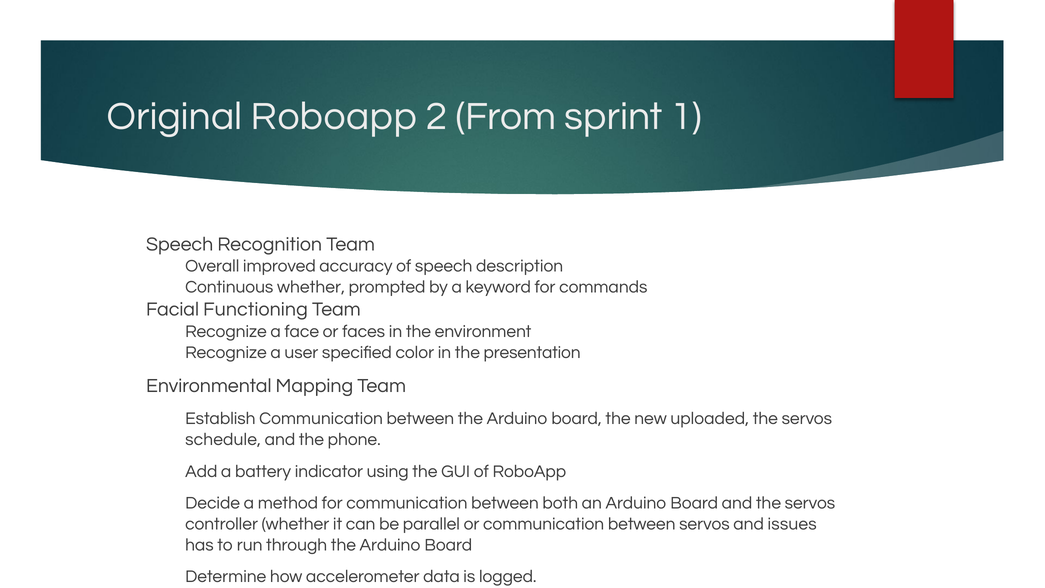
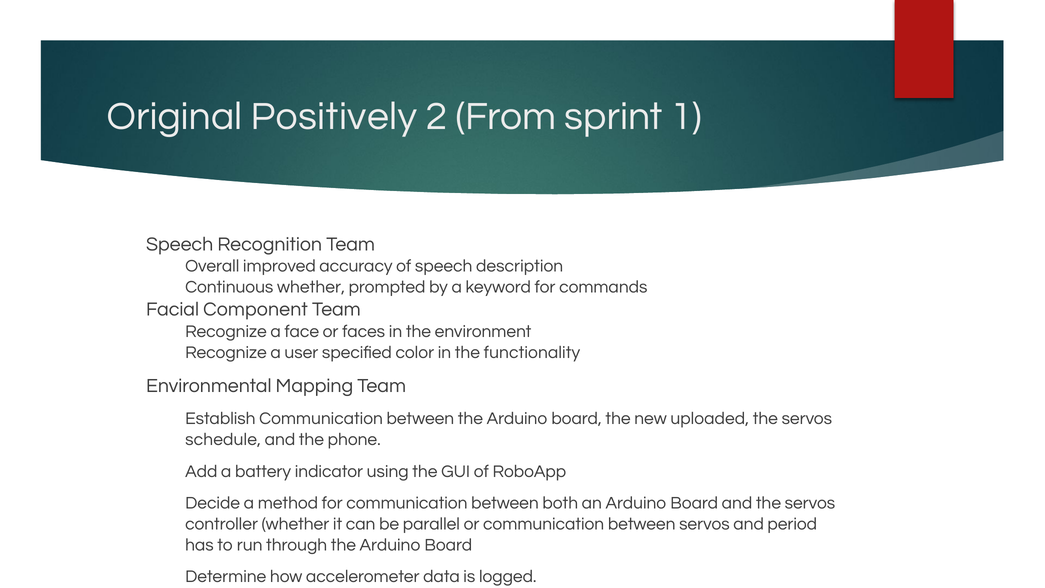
Original Roboapp: Roboapp -> Positively (334, 116)
Functioning: Functioning -> Component (256, 309)
presentation: presentation -> functionality (532, 352)
issues: issues -> period (792, 524)
